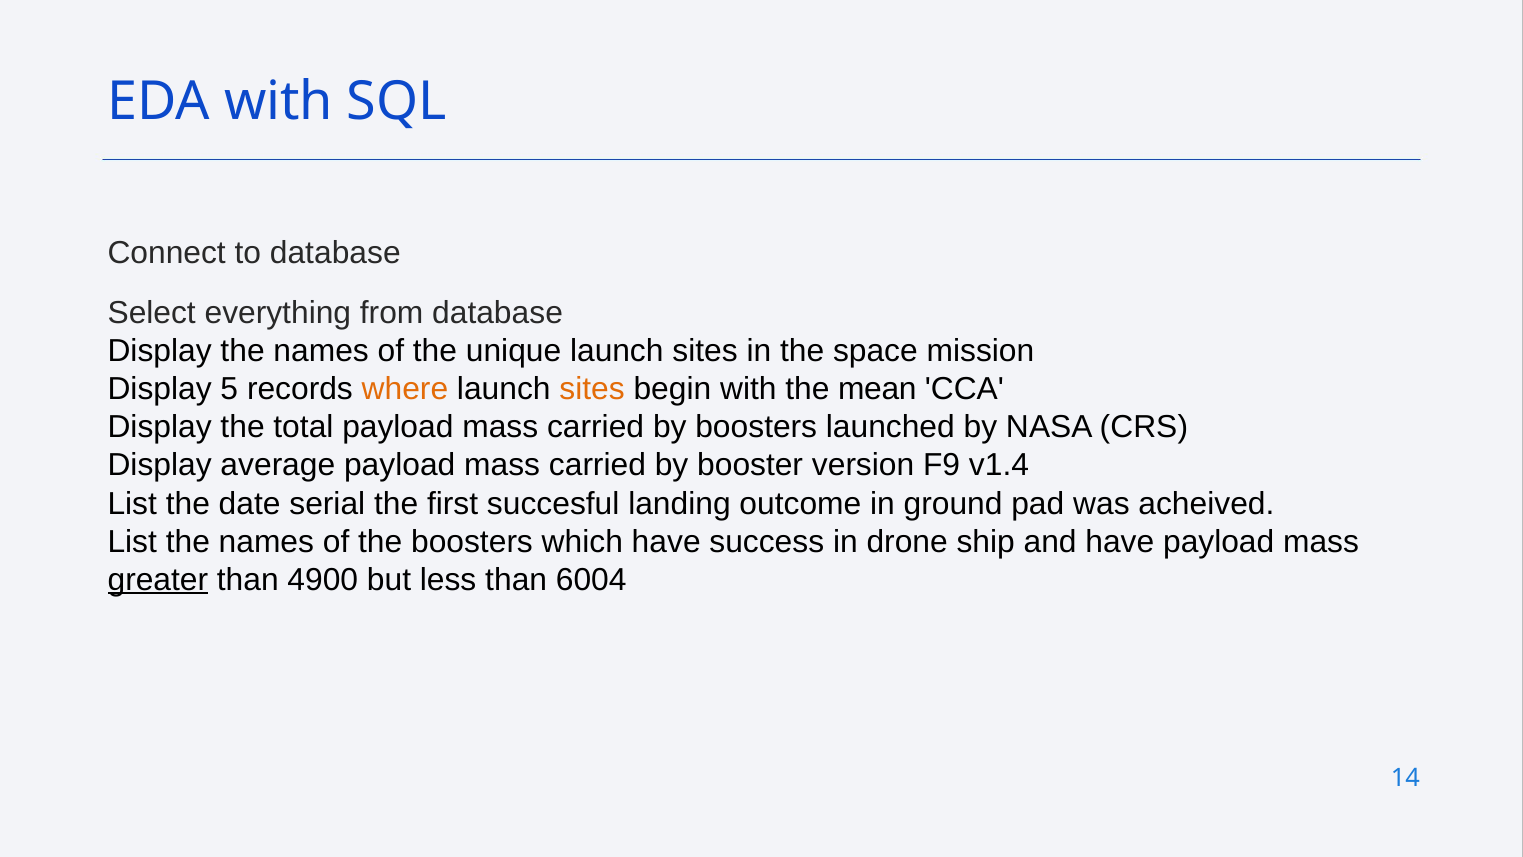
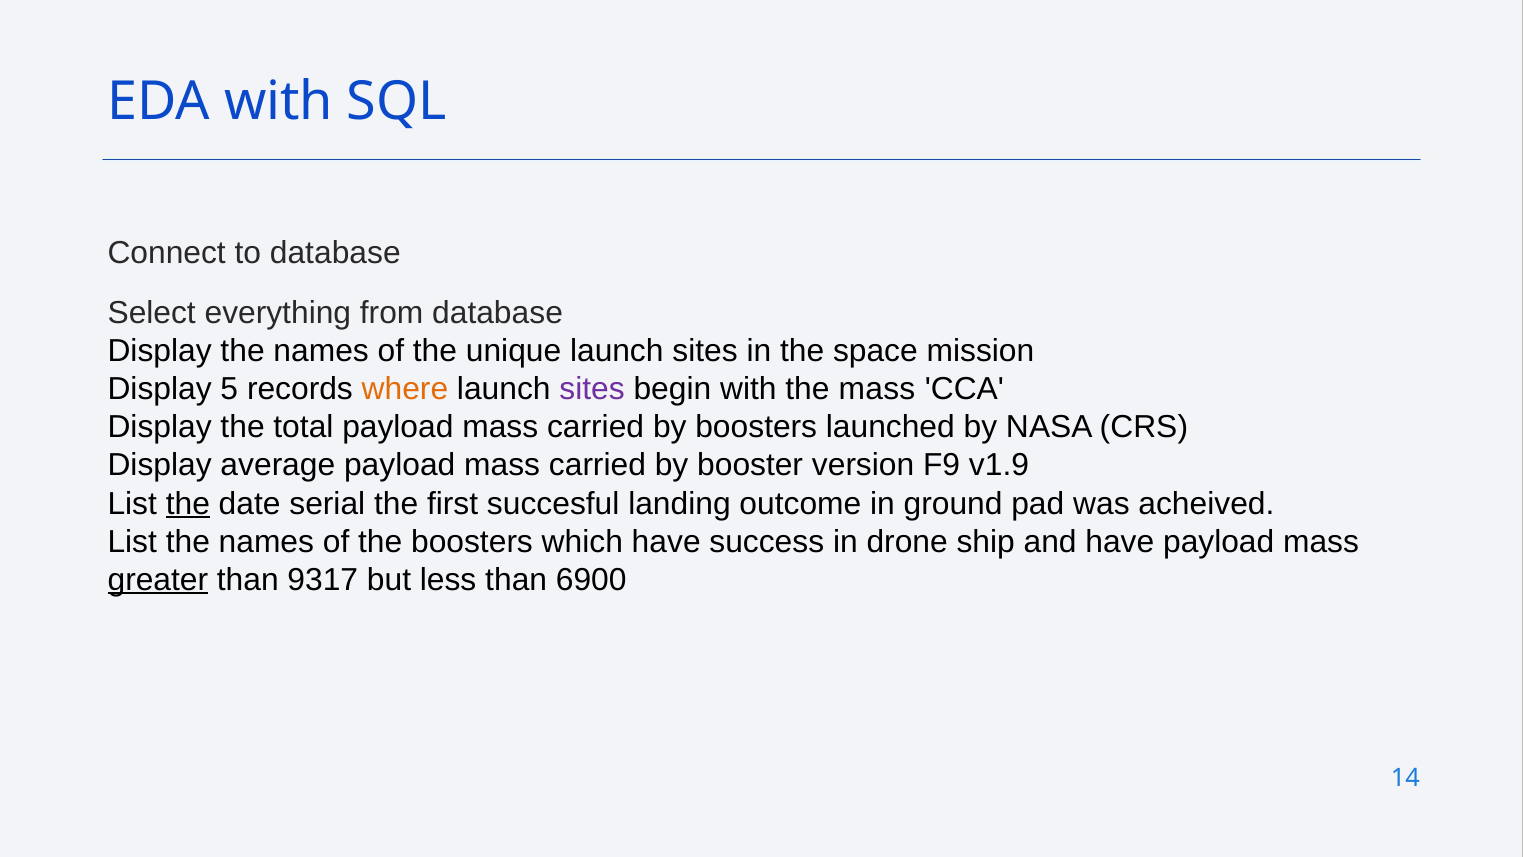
sites colour: orange -> purple (592, 389)
the mean: mean -> mass (877, 389)
v1.4: v1.4 -> v1.9 (999, 465)
the underline: none -> present (188, 503)
4900: 4900 -> 9317 (323, 580)
6004: 6004 -> 6900 (591, 580)
